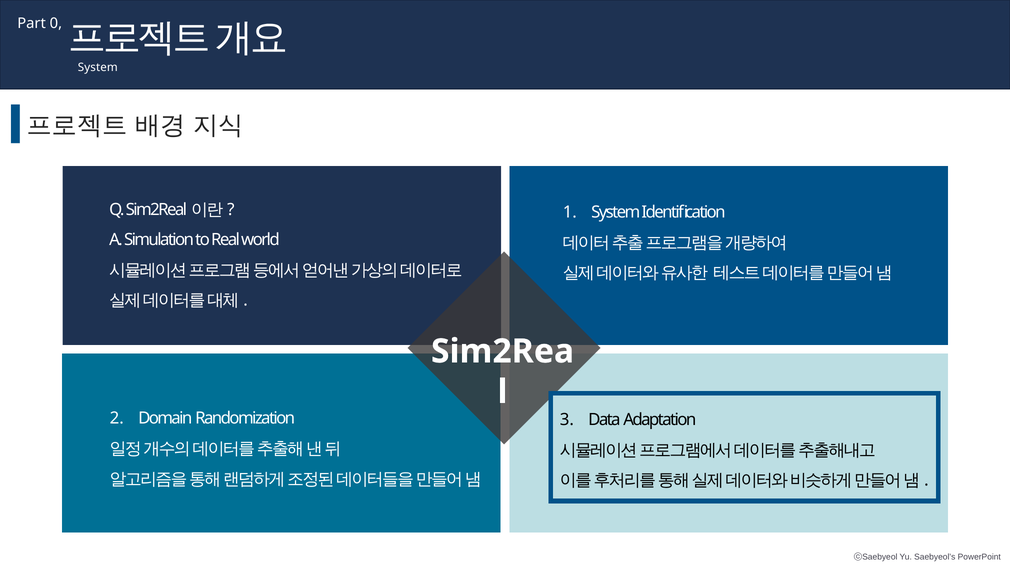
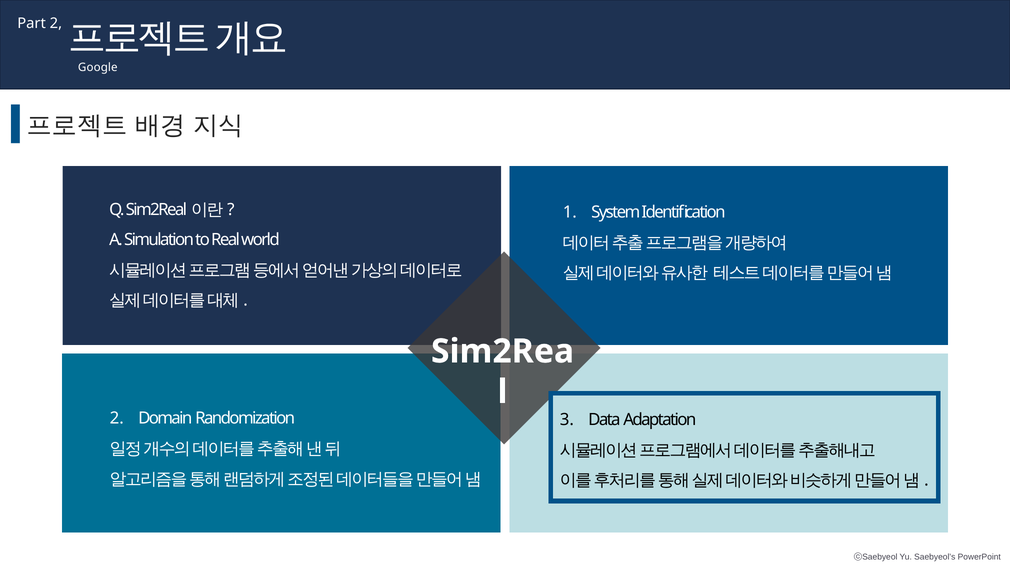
Part 0: 0 -> 2 (56, 23)
System: System -> Google (98, 67)
